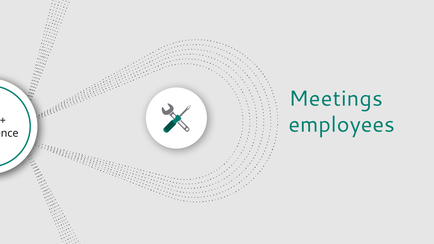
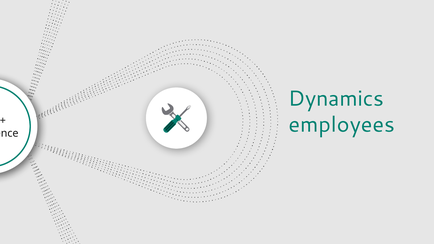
Meetings: Meetings -> Dynamics (336, 99)
